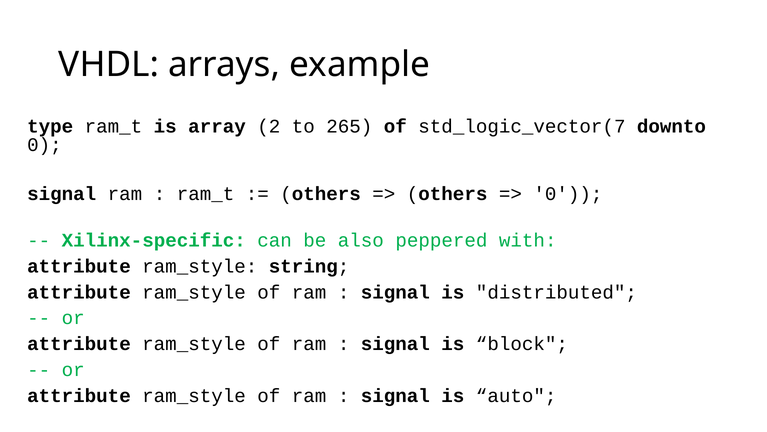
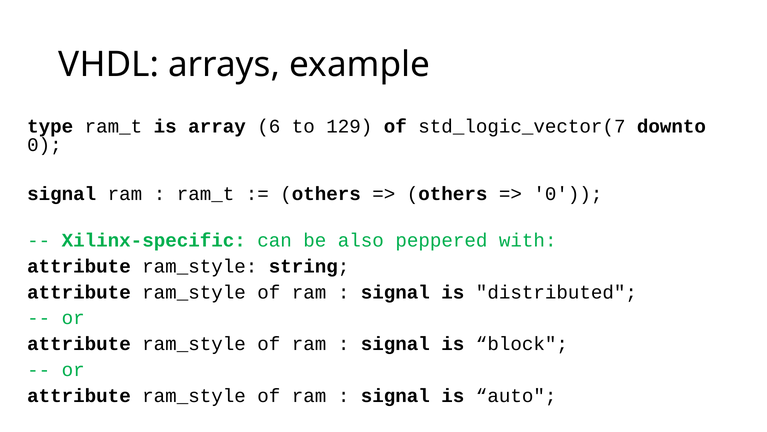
2: 2 -> 6 (269, 126)
265: 265 -> 129 (349, 126)
